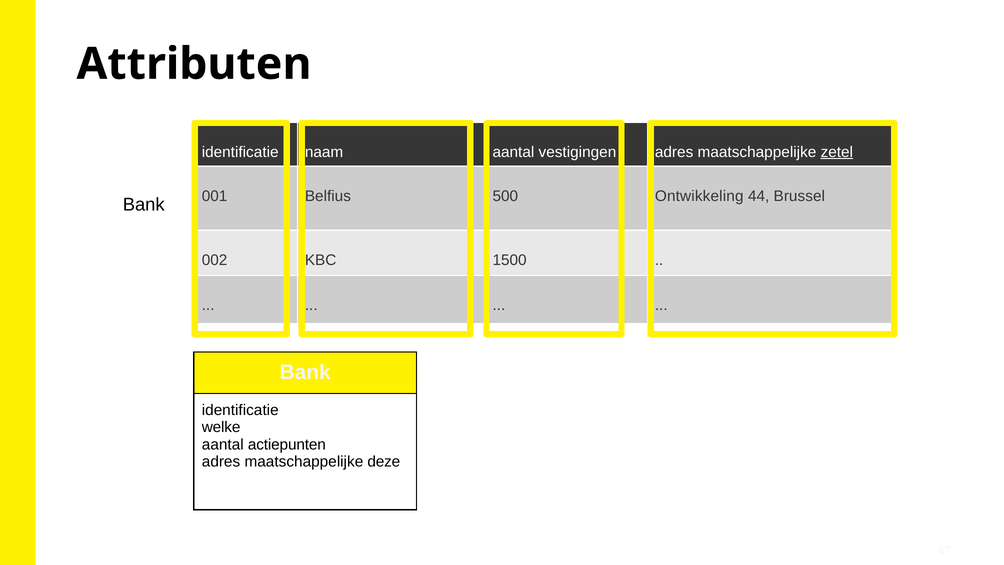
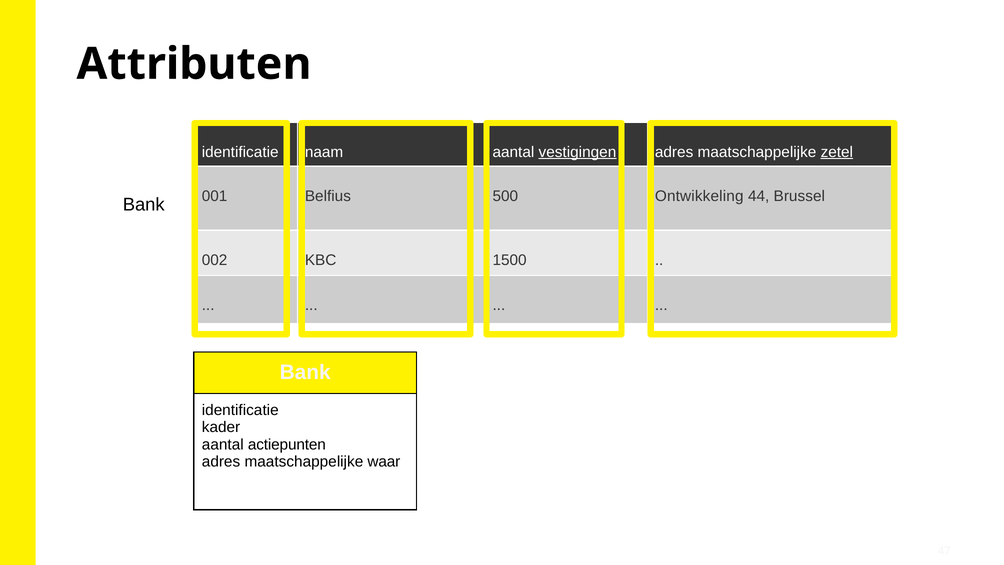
vestigingen underline: none -> present (577, 152)
welke: welke -> kader (221, 427)
deze: deze -> waar (384, 461)
